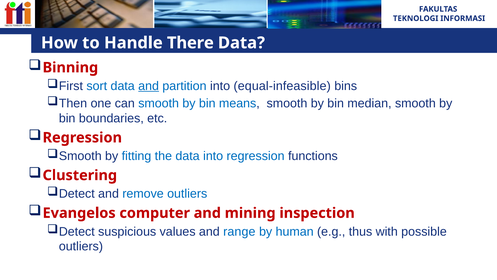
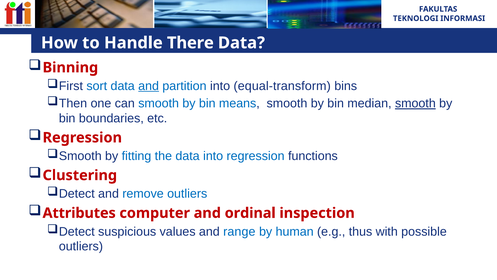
equal-infeasible: equal-infeasible -> equal-transform (282, 86)
smooth underline: none -> present (415, 103)
Evangelos: Evangelos -> Attributes (79, 213)
mining: mining -> ordinal (250, 213)
